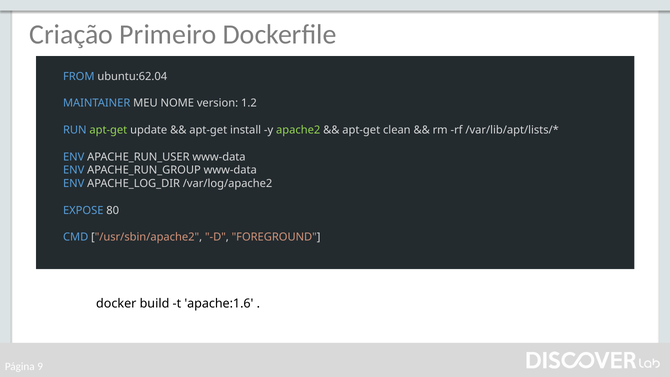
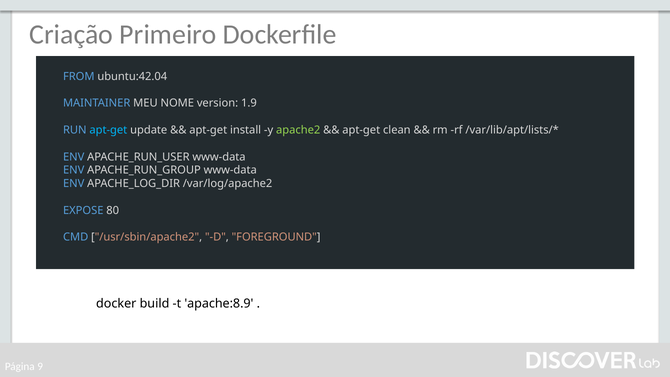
ubuntu:62.04: ubuntu:62.04 -> ubuntu:42.04 (132, 76)
1.2: 1.2 -> 1.9 (249, 103)
apt-get colour: light green -> light blue (108, 130)
apache:1.6: apache:1.6 -> apache:8.9 (219, 304)
